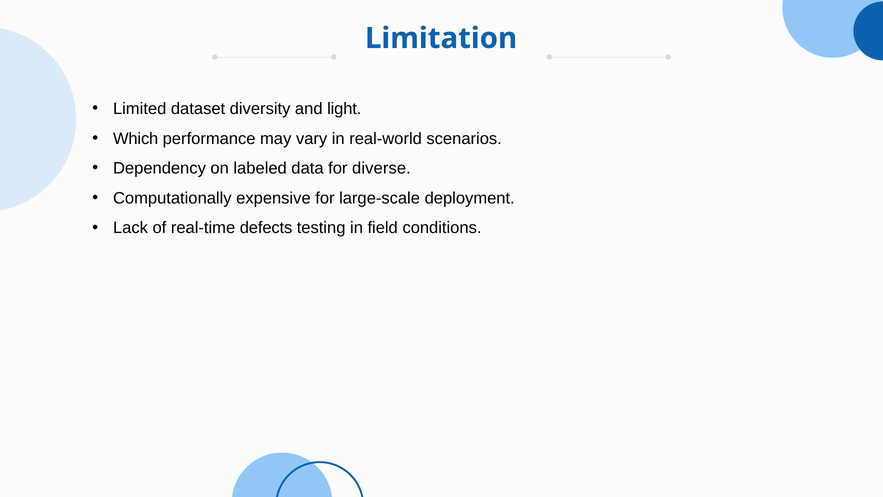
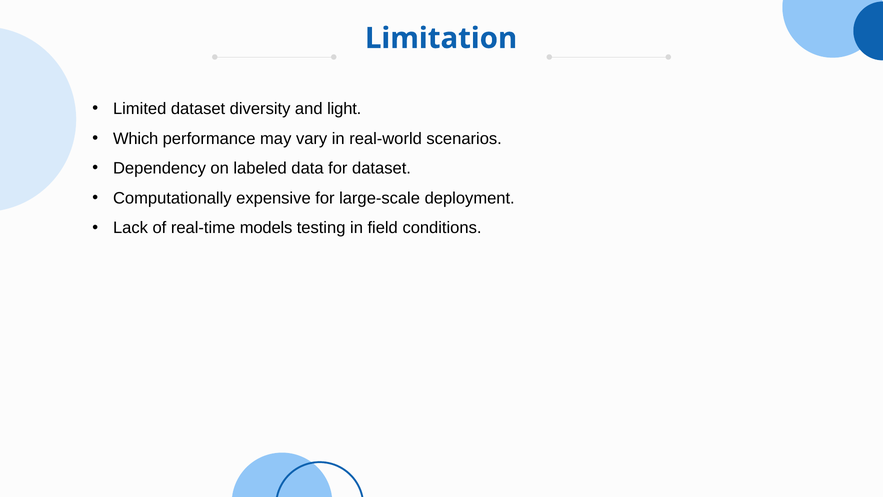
for diverse: diverse -> dataset (382, 168)
defects: defects -> models (266, 228)
